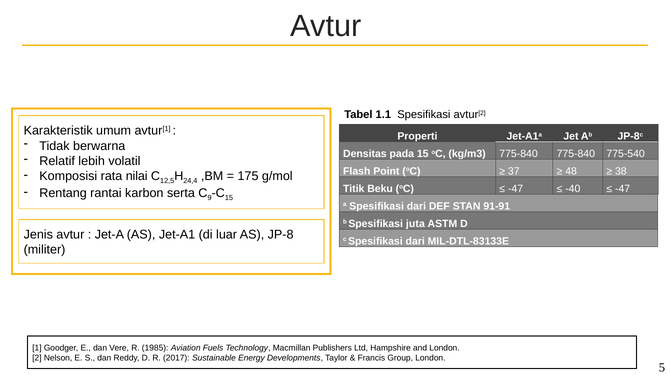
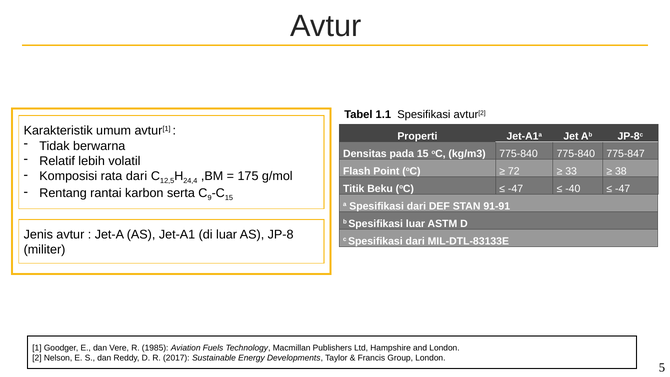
775-540: 775-540 -> 775-847 (626, 154)
37: 37 -> 72 (514, 171)
48: 48 -> 33 (571, 171)
rata nilai: nilai -> dari (137, 176)
Spesifikasi juta: juta -> luar (415, 224)
